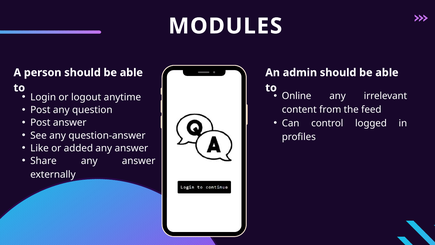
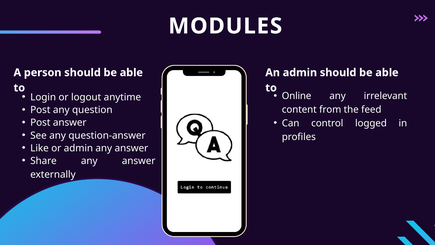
or added: added -> admin (78, 148)
